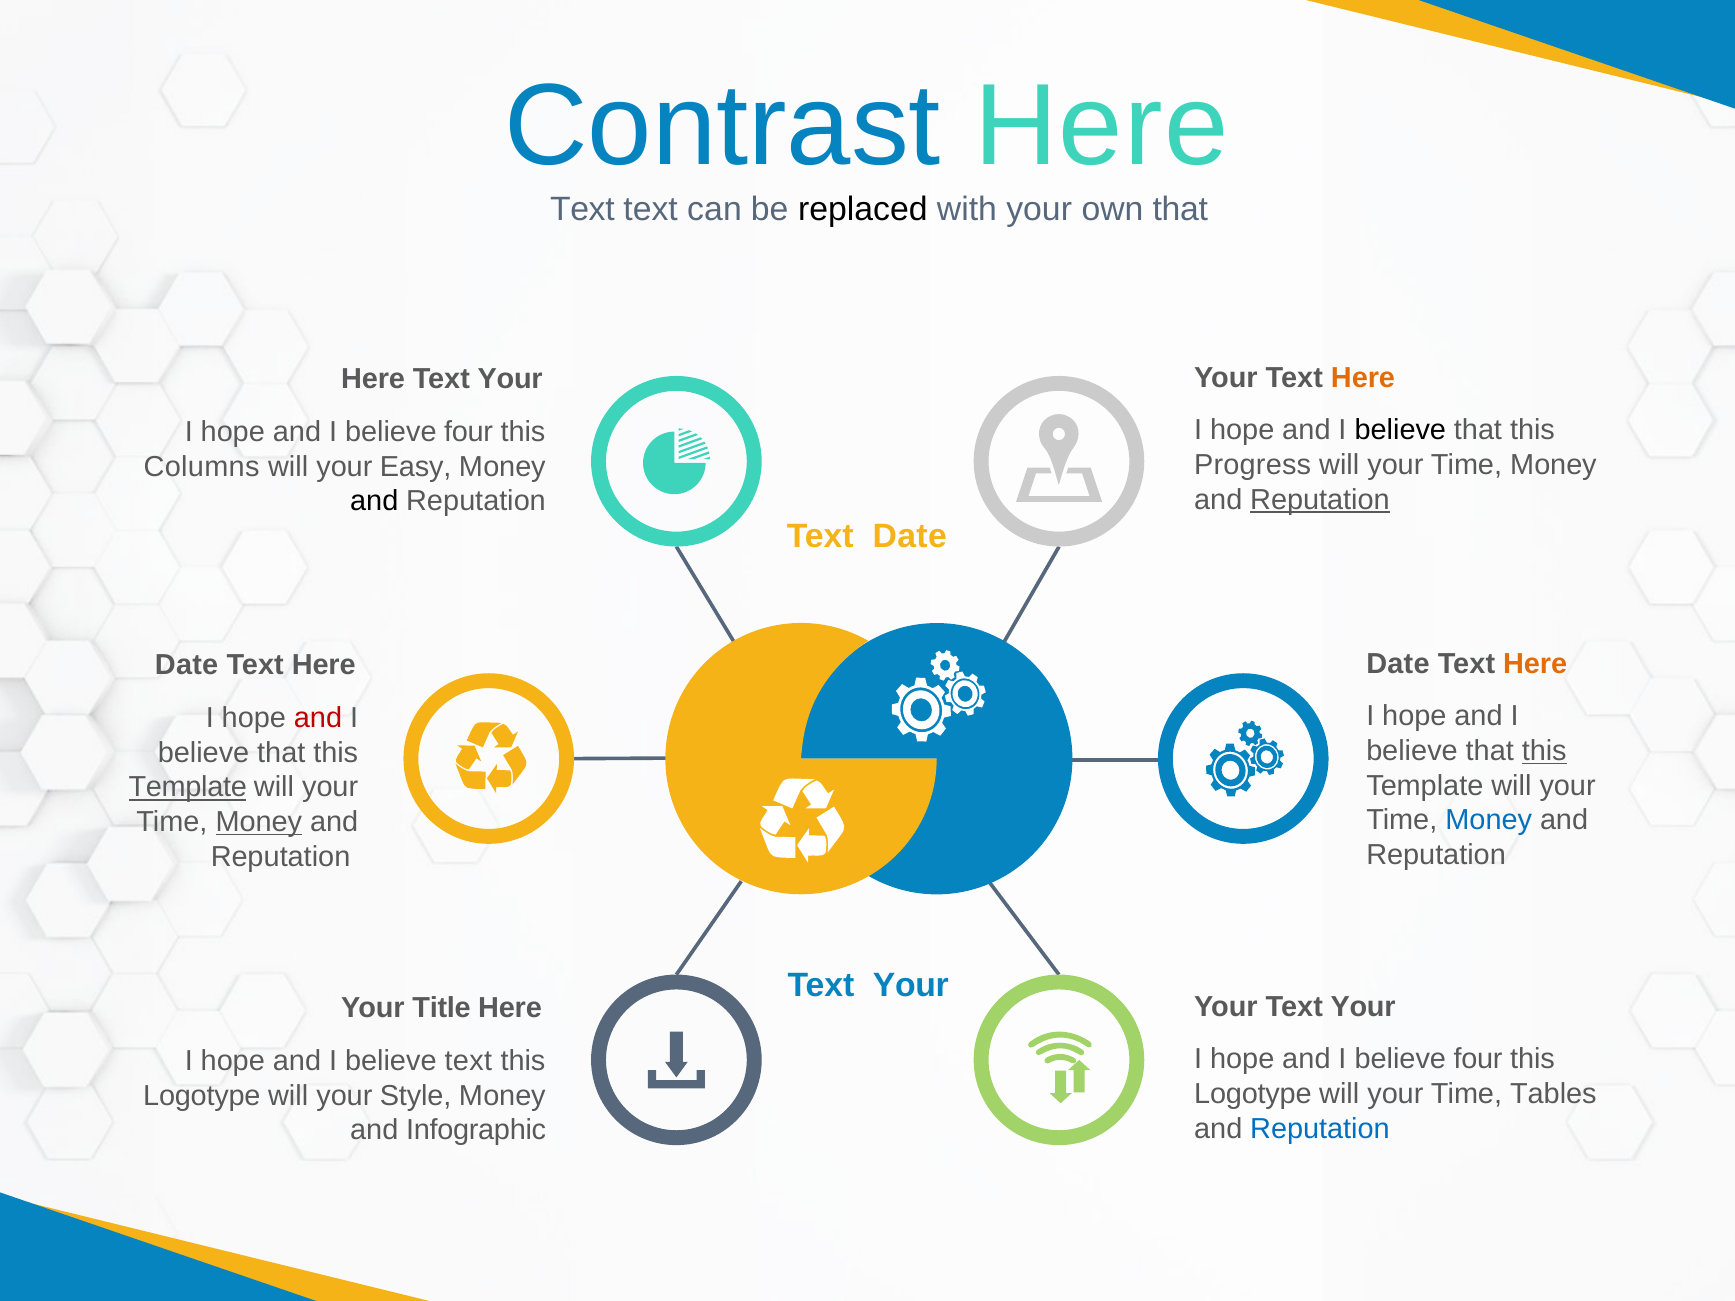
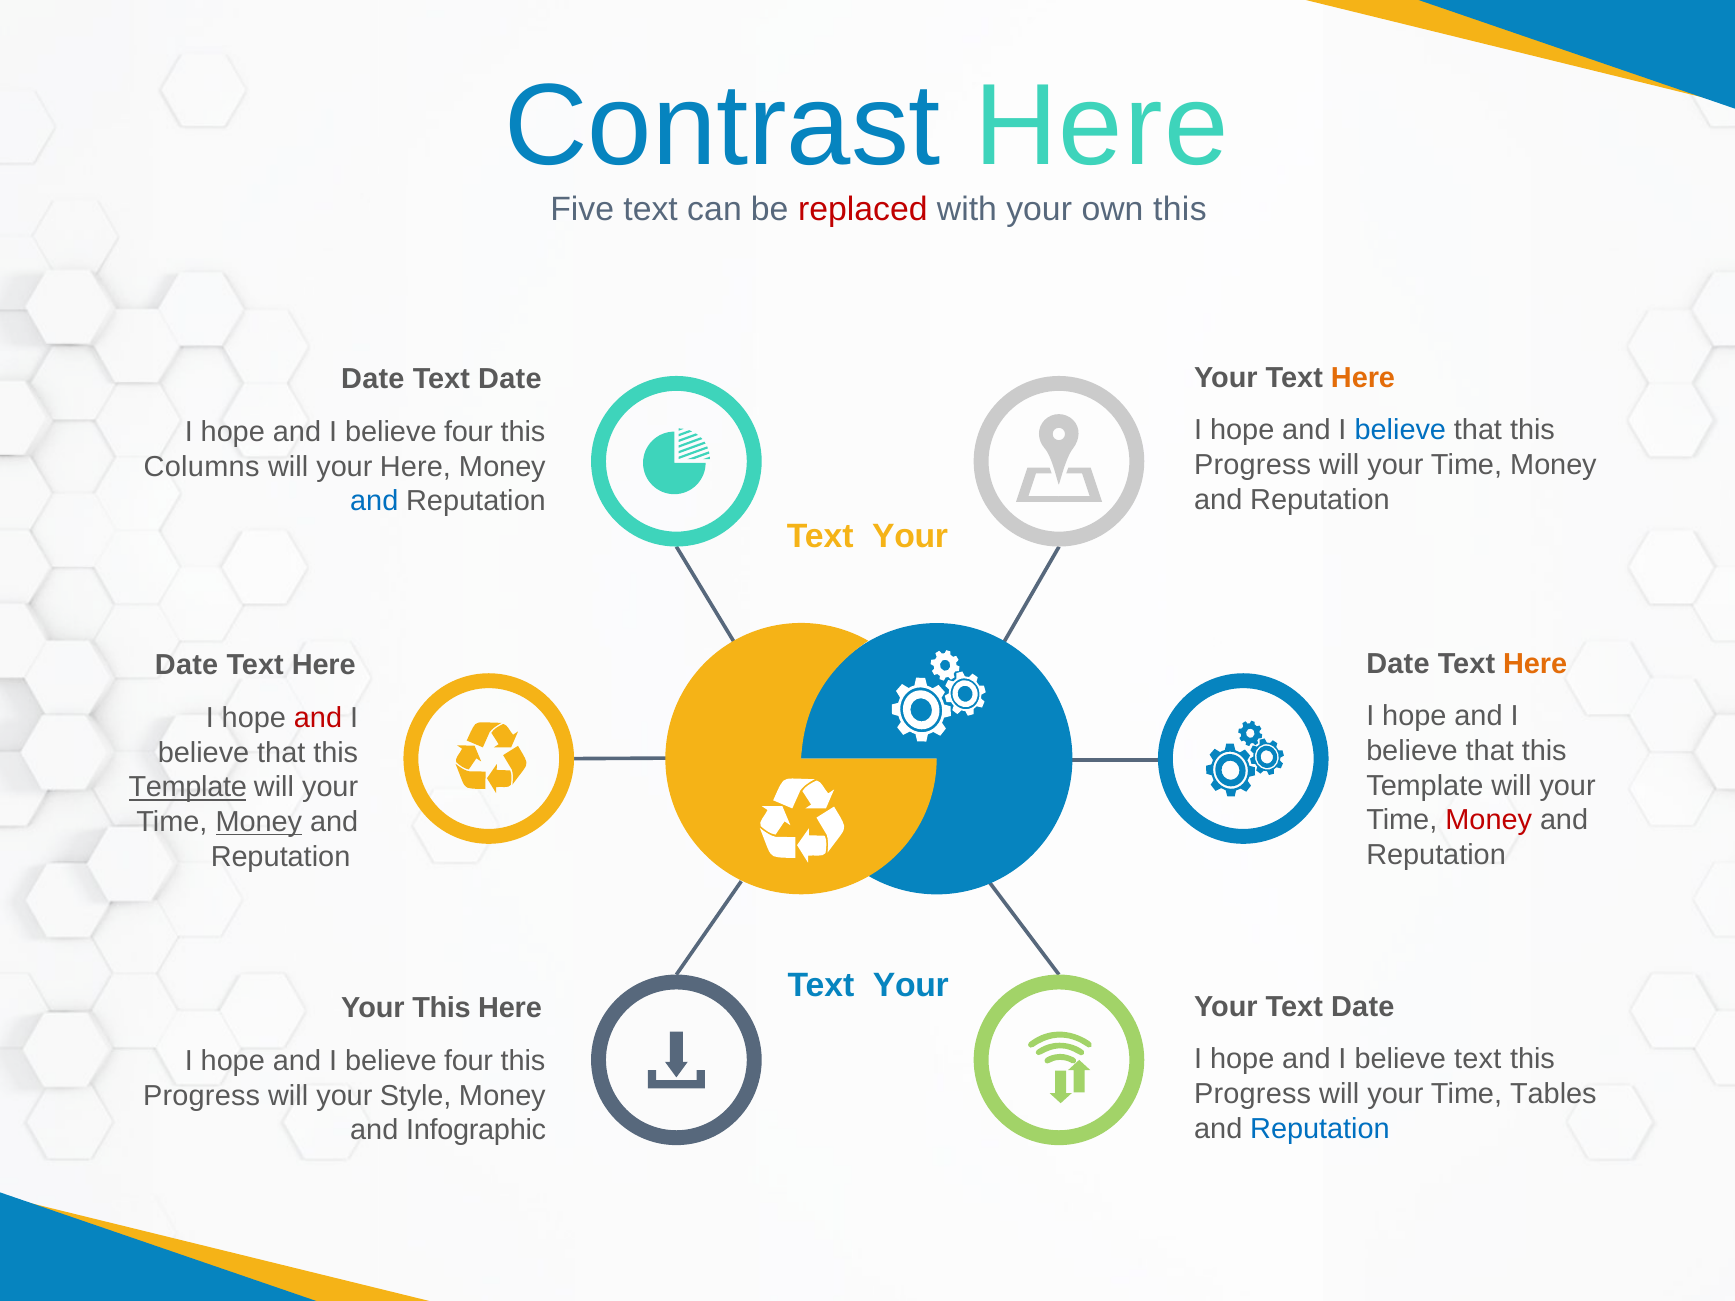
Text: Text -> Five (582, 209)
replaced colour: black -> red (863, 209)
own that: that -> this (1180, 209)
Here: Here -> Date (373, 379)
Your: Your -> Date (510, 379)
believe colour: black -> blue (1400, 430)
your Easy: Easy -> Here (415, 467)
Reputation underline: present -> none (1320, 500)
and colour: black -> blue (374, 501)
Date: Date -> Your (910, 536)
this underline: present -> none (1544, 751)
Money colour: blue -> red (1489, 821)
Your Text Your: Your -> Date (1363, 1007)
Your Title: Title -> This (442, 1009)
four: four -> text (1478, 1060)
text: text -> four (469, 1061)
Logotype: Logotype -> Progress (1253, 1094)
Logotype: Logotype -> Progress (202, 1096)
